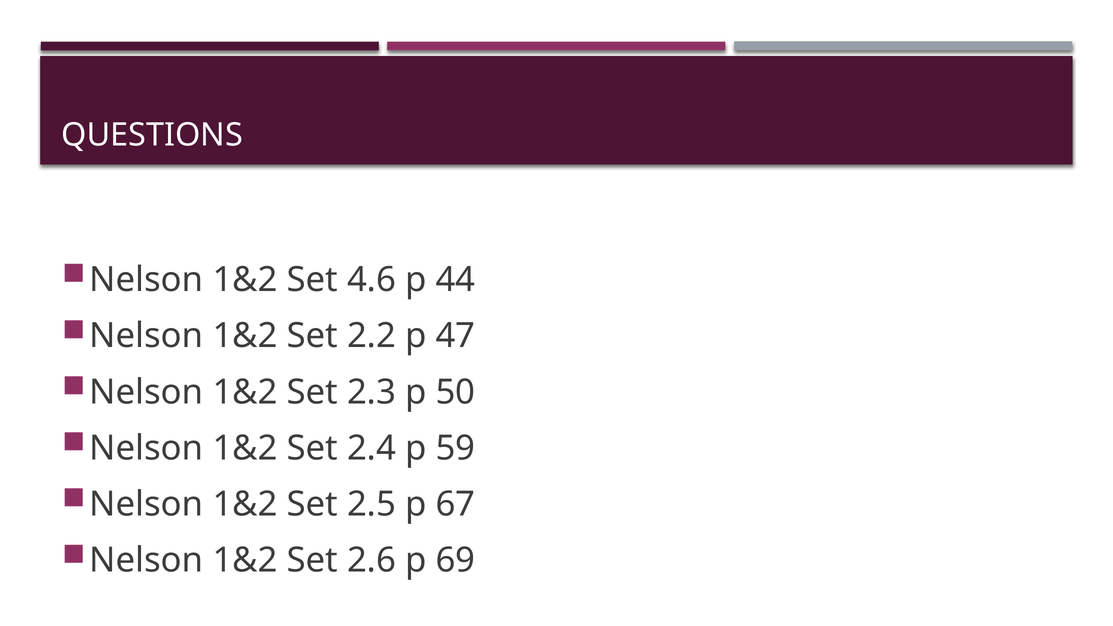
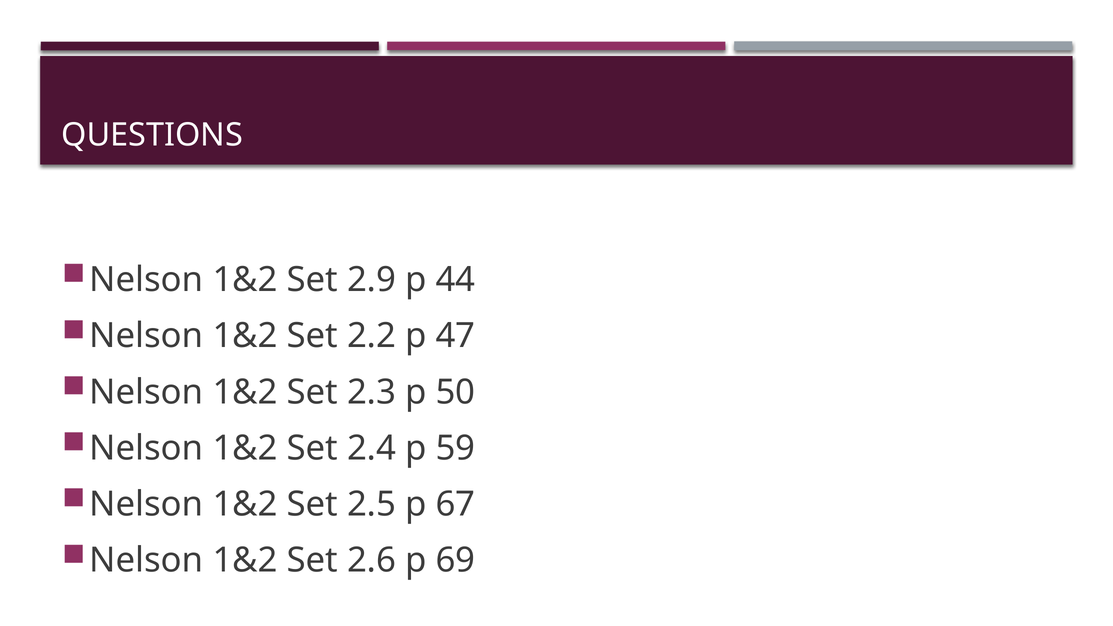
4.6: 4.6 -> 2.9 (372, 280)
